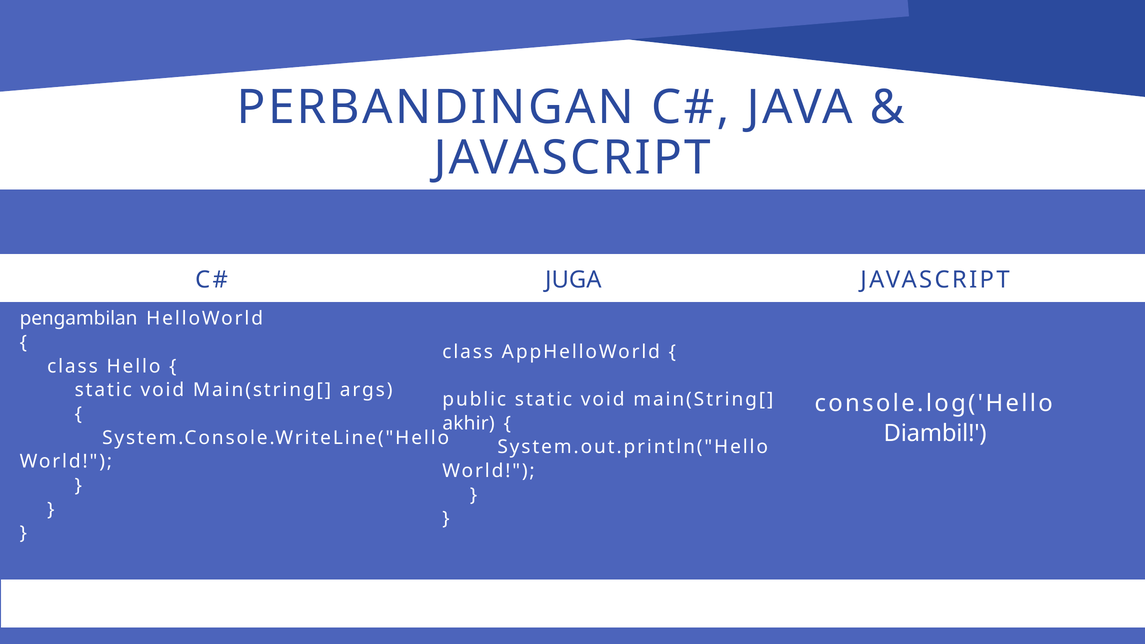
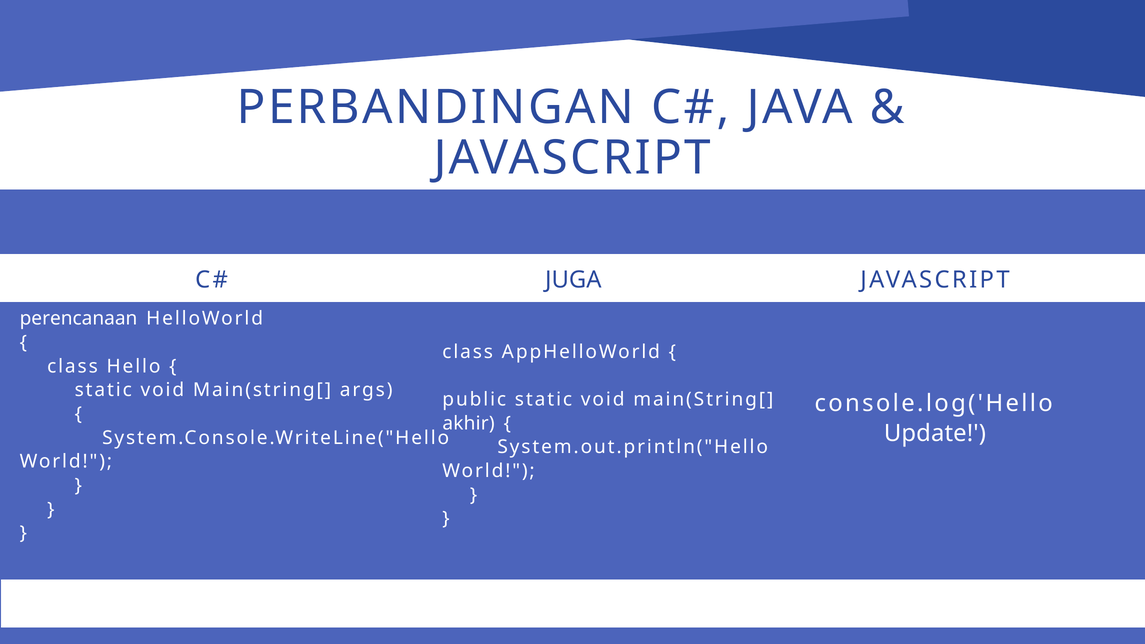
pengambilan: pengambilan -> perencanaan (79, 319)
Diambil: Diambil -> Update (935, 433)
